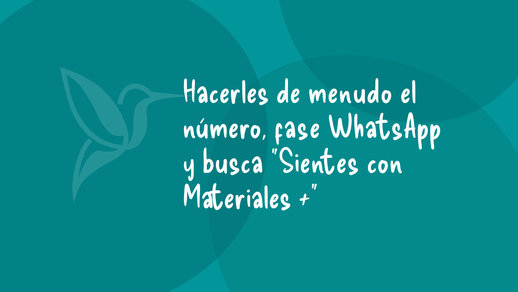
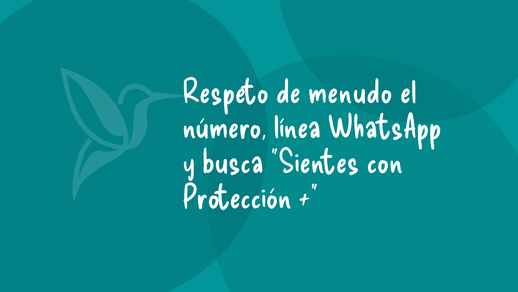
Hacerles: Hacerles -> Respeto (226, 92)
fase: fase -> línea (298, 127)
Materiales: Materiales -> Protección (237, 197)
